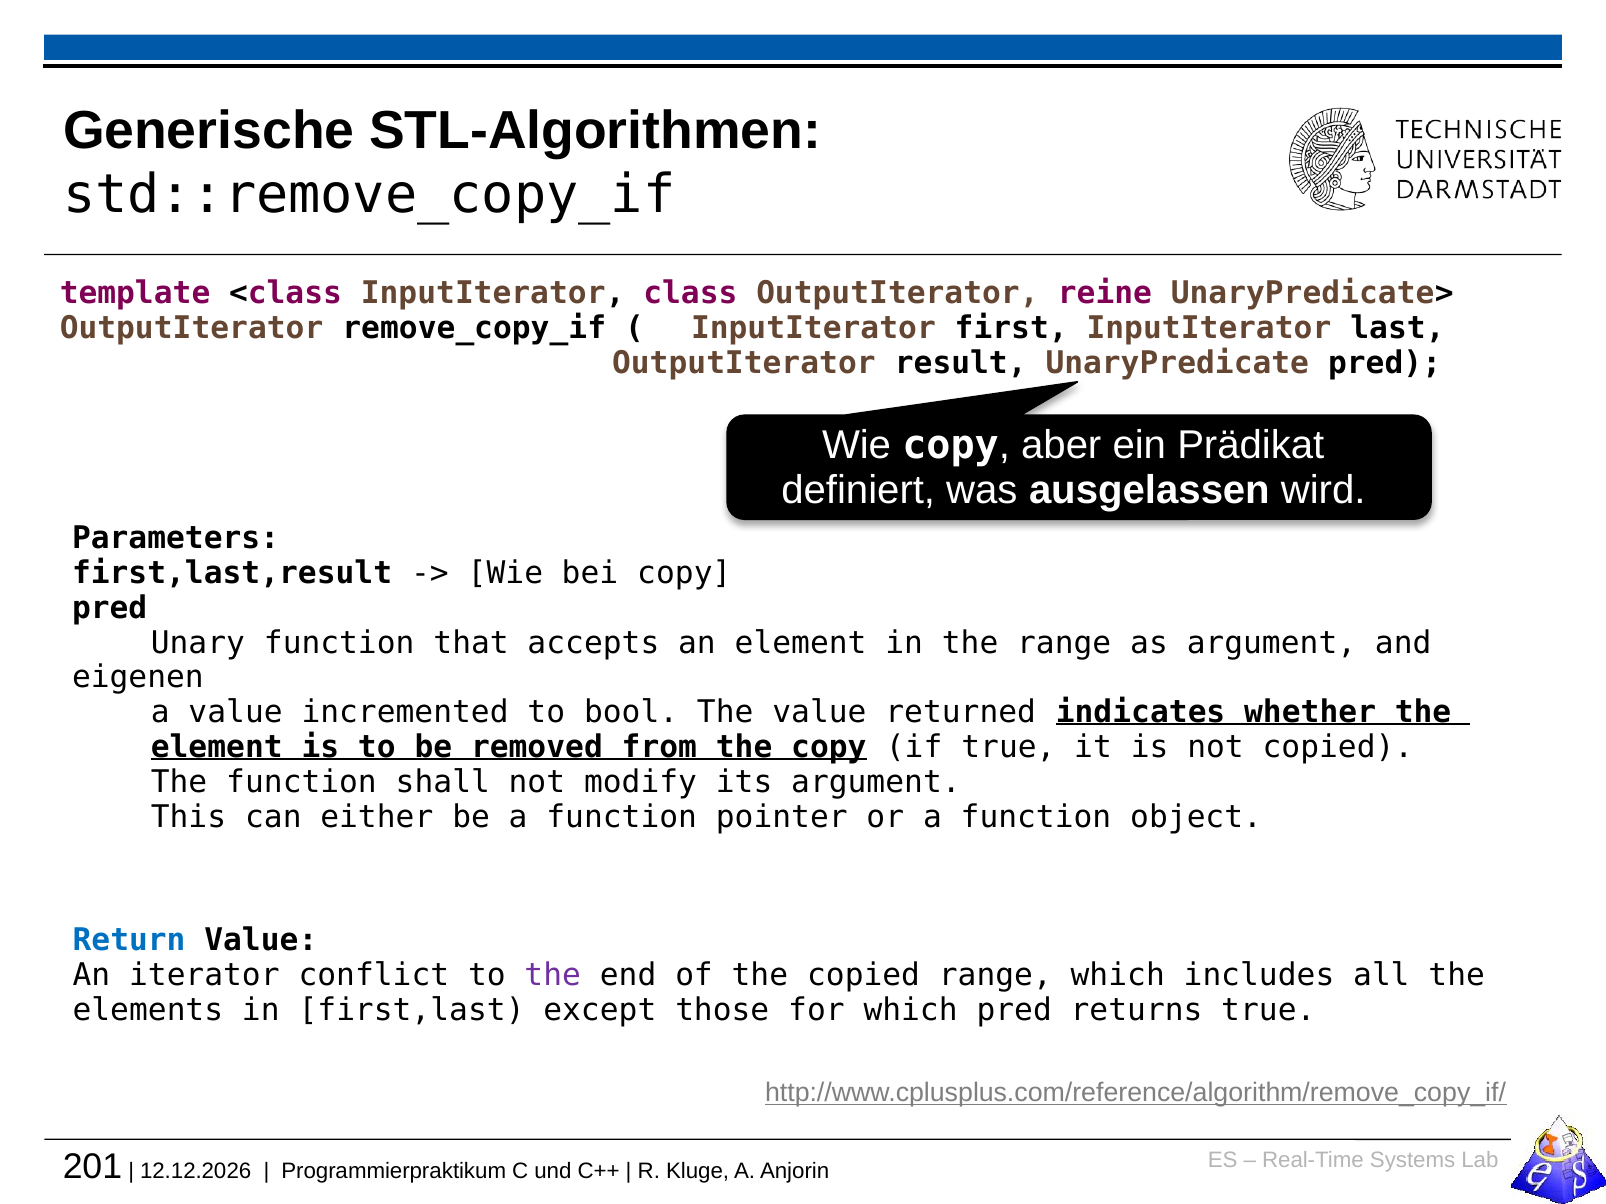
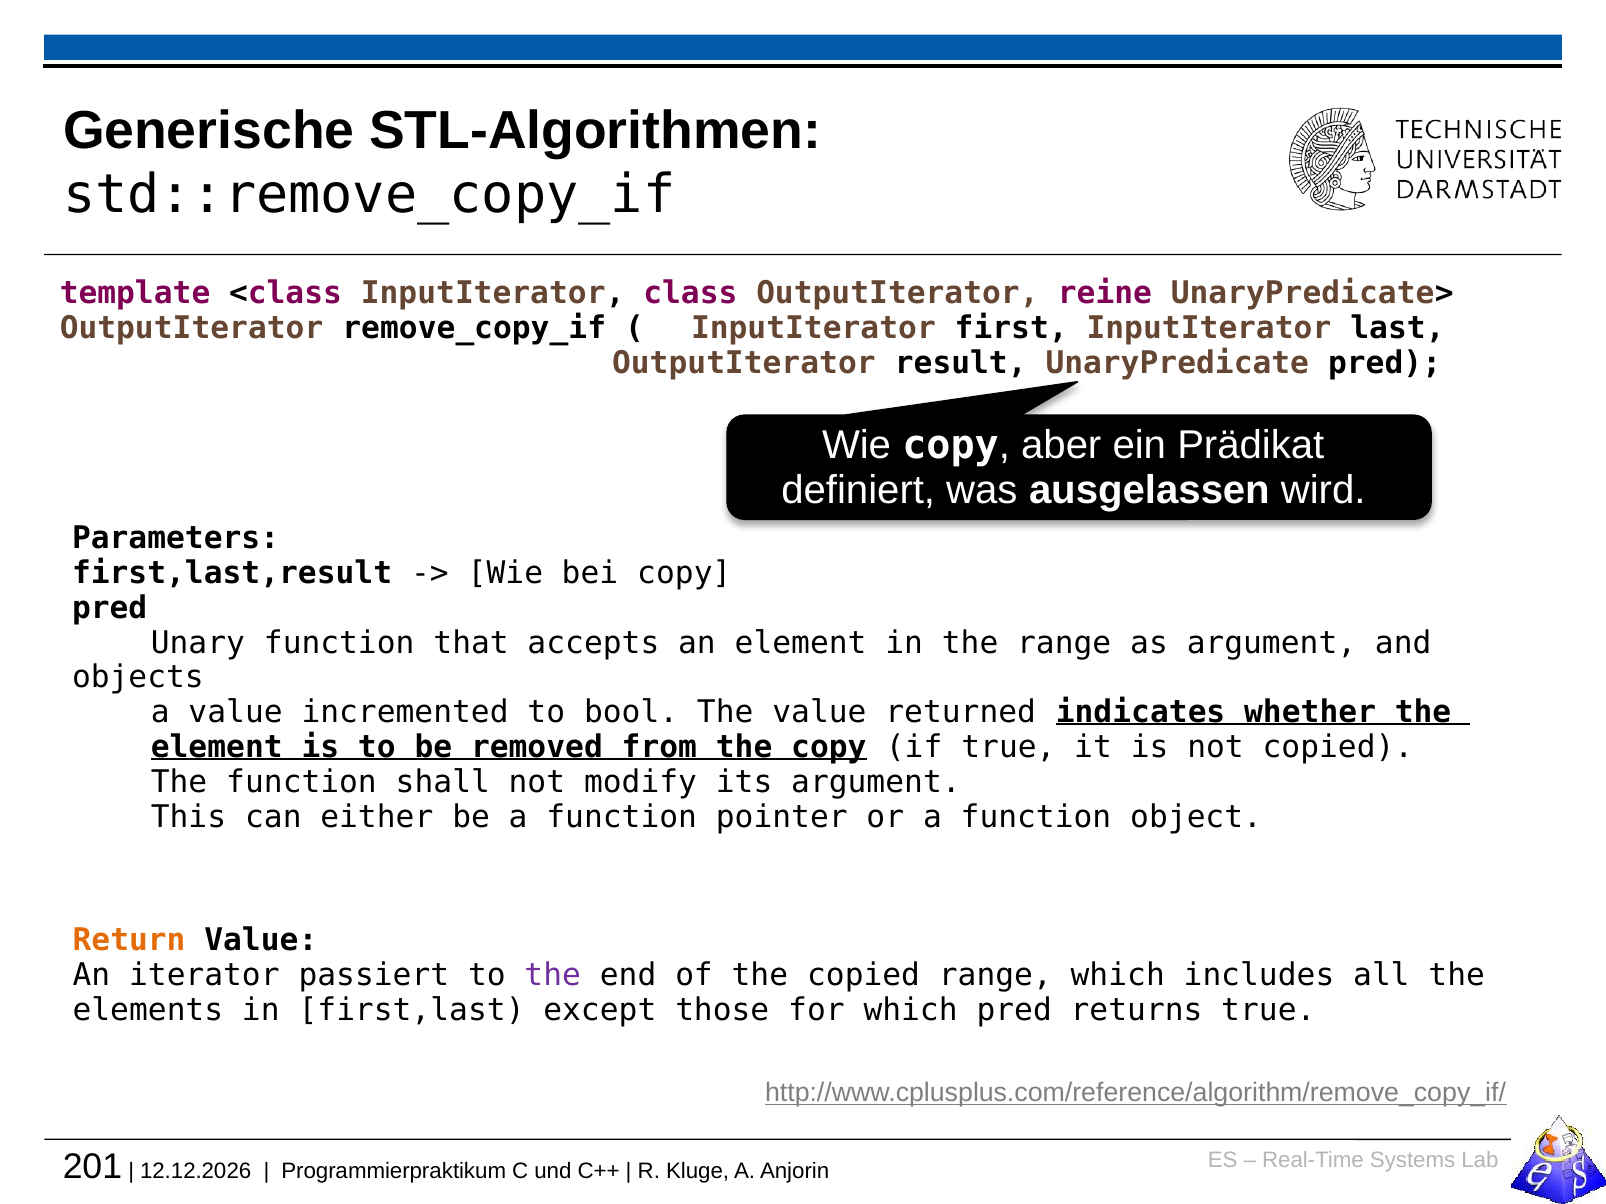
eigenen: eigenen -> objects (138, 678)
Return colour: blue -> orange (129, 941)
conflict: conflict -> passiert (374, 976)
